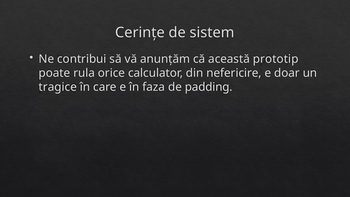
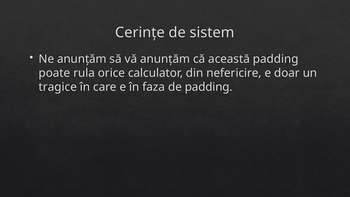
Ne contribui: contribui -> anunțăm (82, 59)
această prototip: prototip -> padding (276, 59)
